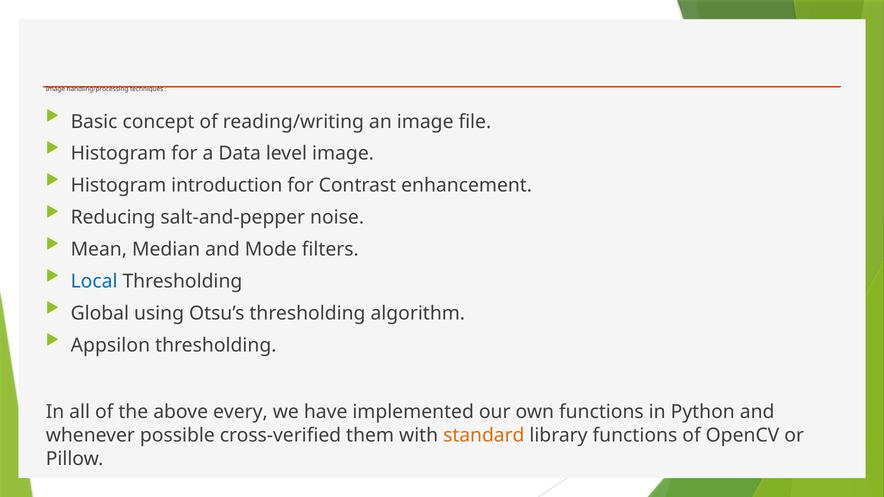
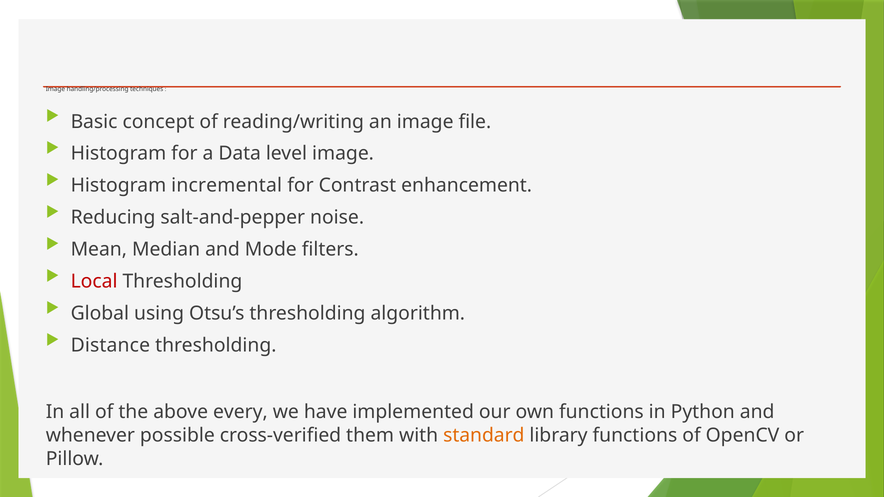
introduction: introduction -> incremental (227, 186)
Local colour: blue -> red (94, 281)
Appsilon: Appsilon -> Distance (110, 345)
